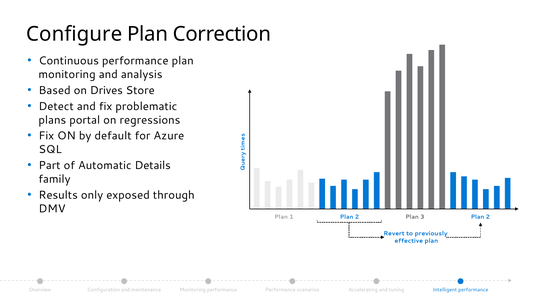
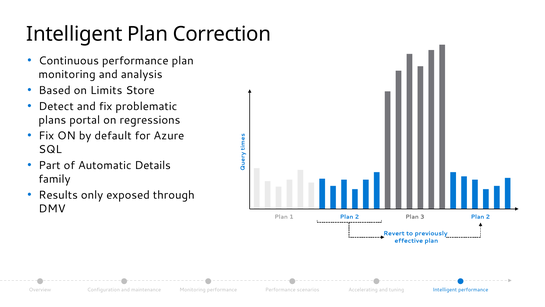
Configure: Configure -> Intelligent (74, 34)
Drives: Drives -> Limits (106, 90)
